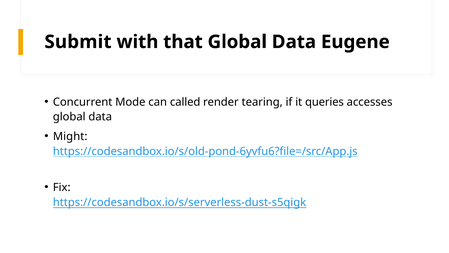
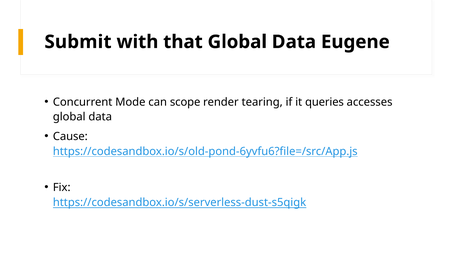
called: called -> scope (185, 102)
Might: Might -> Cause (70, 136)
